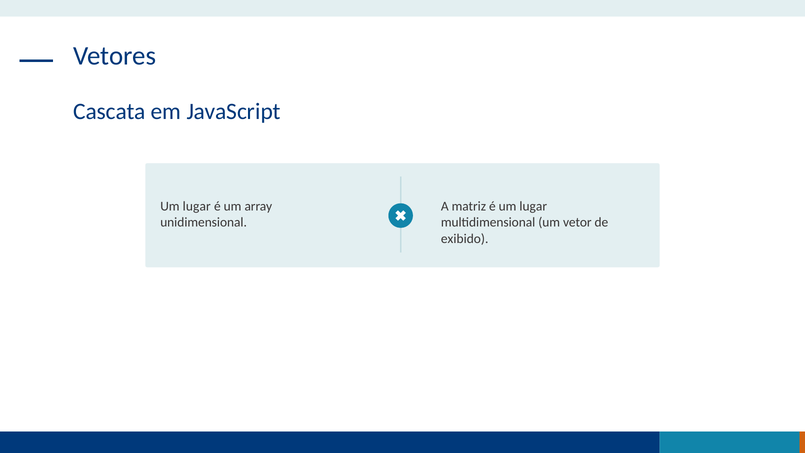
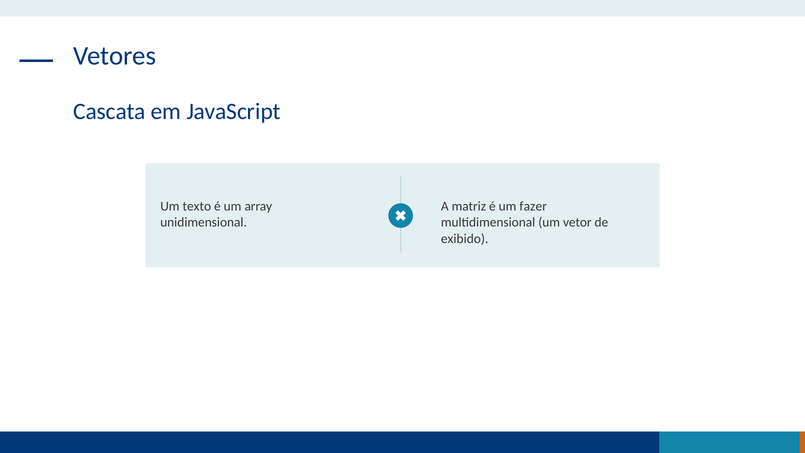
lugar: lugar -> texto (197, 206)
é um lugar: lugar -> fazer (533, 206)
